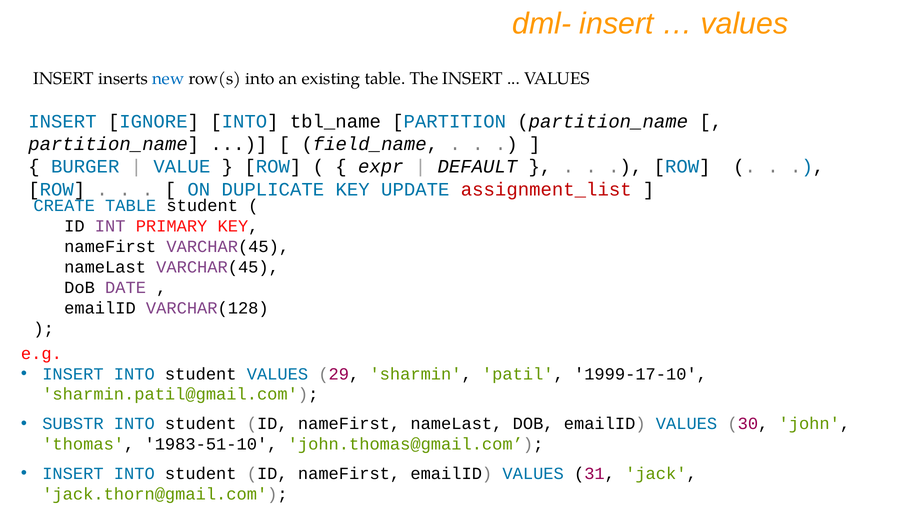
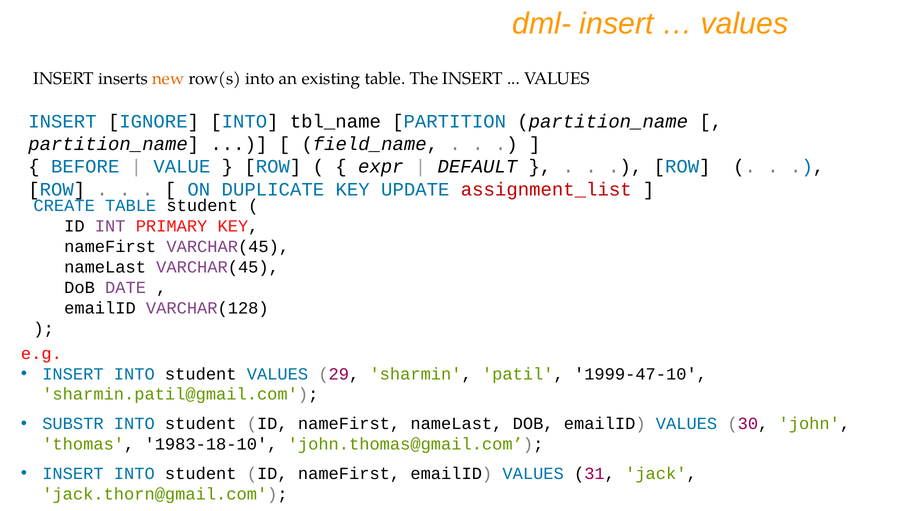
new colour: blue -> orange (168, 78)
BURGER: BURGER -> BEFORE (85, 167)
1999-17-10: 1999-17-10 -> 1999-47-10 (641, 374)
1983-51-10: 1983-51-10 -> 1983-18-10 (211, 445)
